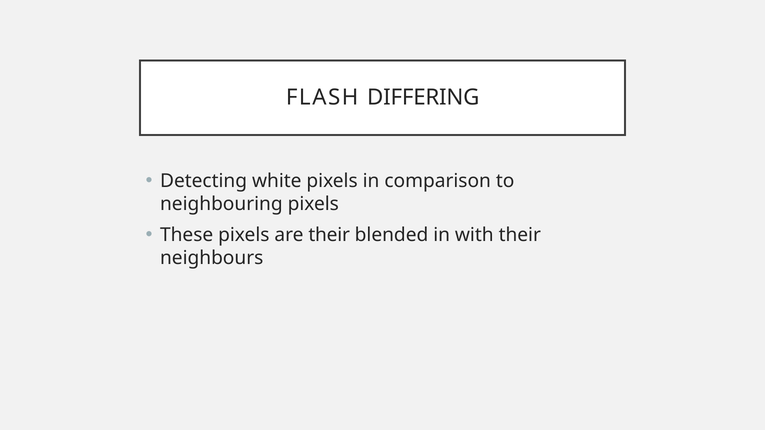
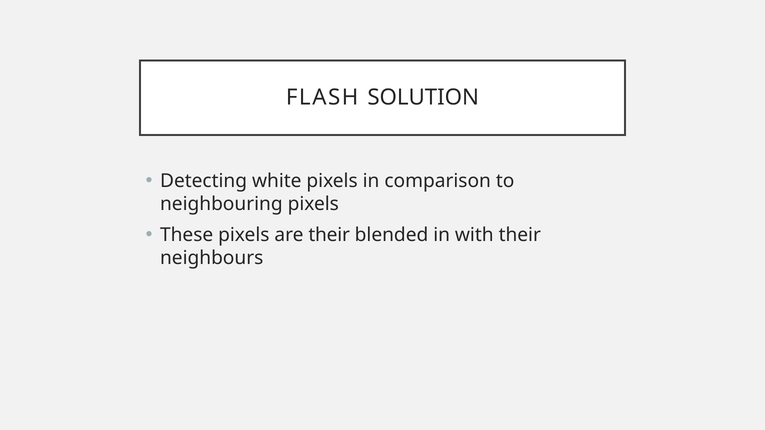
DIFFERING: DIFFERING -> SOLUTION (423, 98)
